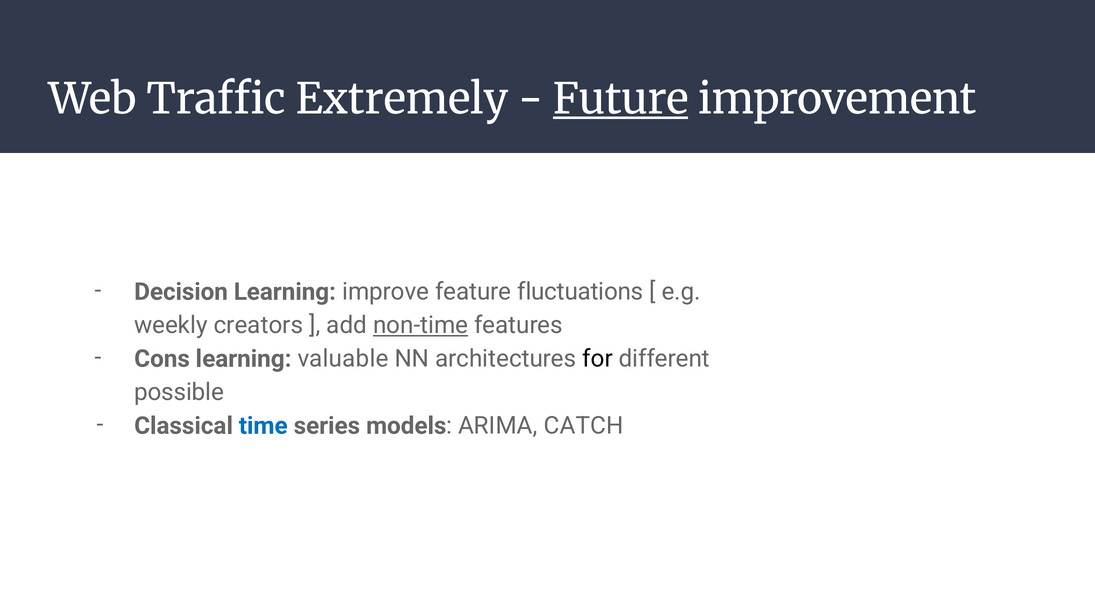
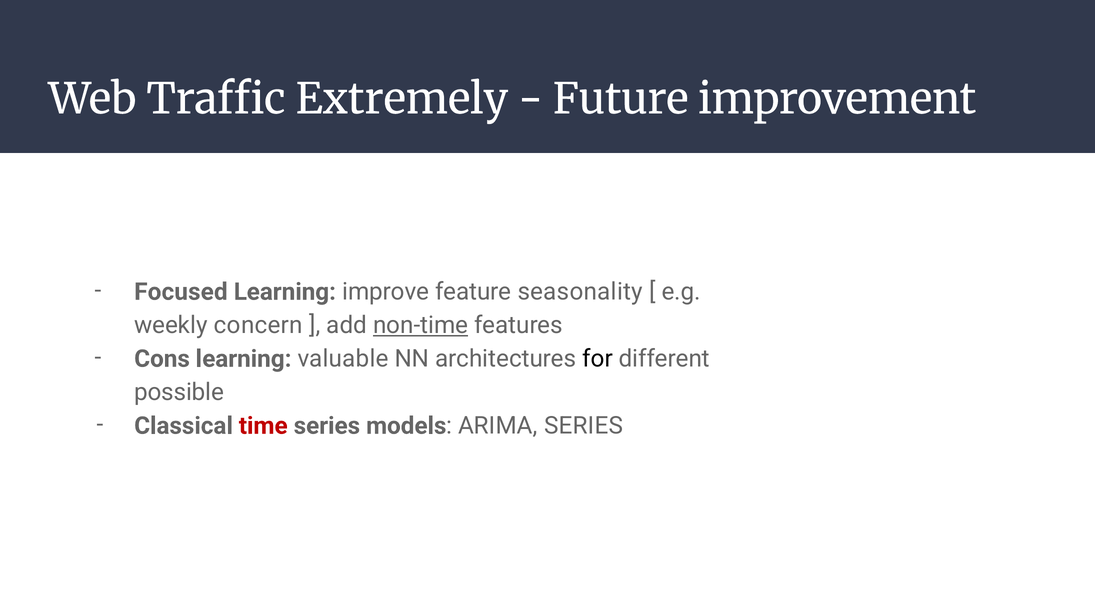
Future underline: present -> none (621, 99)
Decision: Decision -> Focused (181, 292)
fluctuations: fluctuations -> seasonality (580, 292)
creators: creators -> concern (258, 325)
time colour: blue -> red (263, 426)
ARIMA CATCH: CATCH -> SERIES (584, 426)
